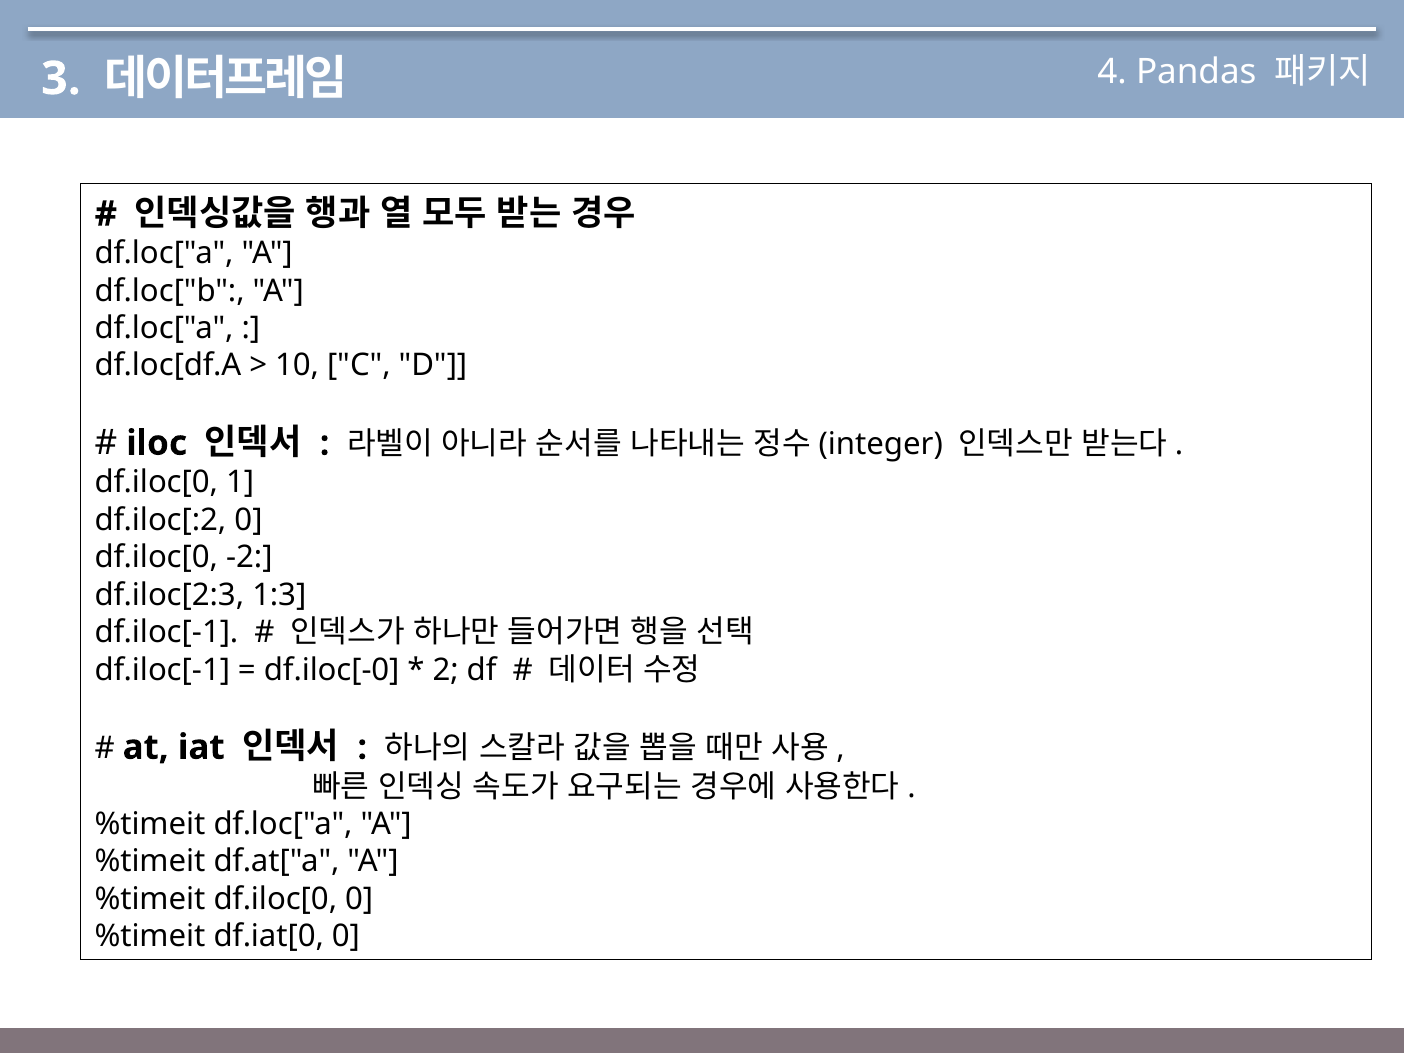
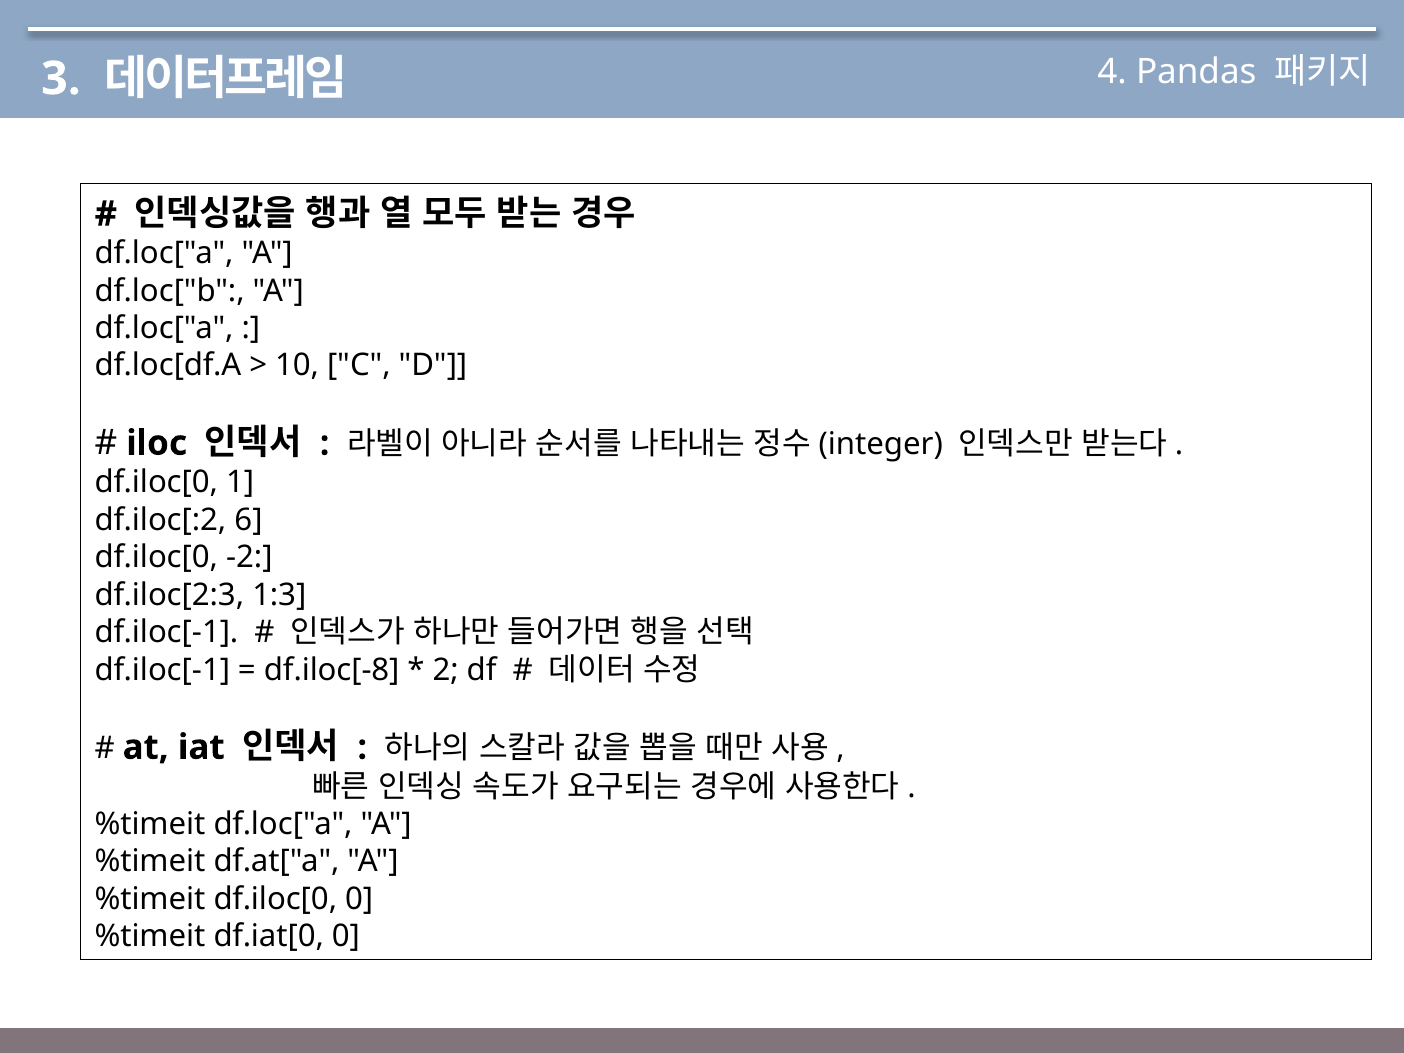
df.iloc[:2 0: 0 -> 6 (248, 520)
df.iloc[-0: df.iloc[-0 -> df.iloc[-8 (332, 670)
